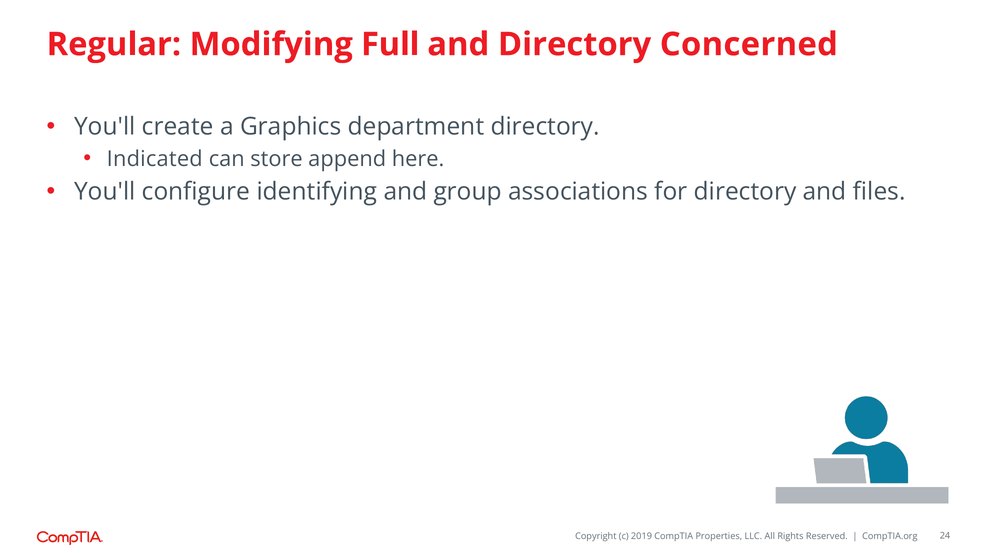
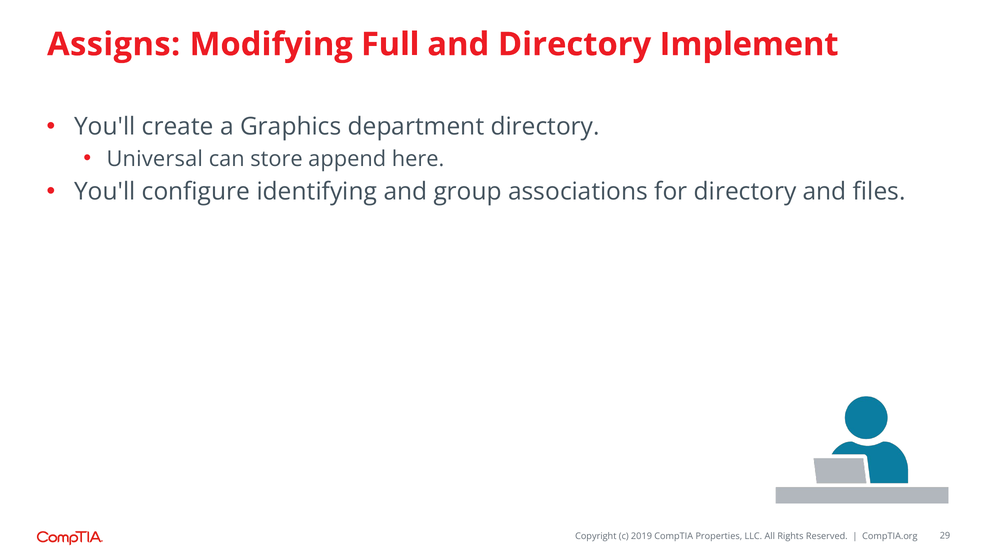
Regular: Regular -> Assigns (114, 44)
Concerned: Concerned -> Implement (749, 44)
Indicated: Indicated -> Universal (155, 159)
24: 24 -> 29 (945, 536)
